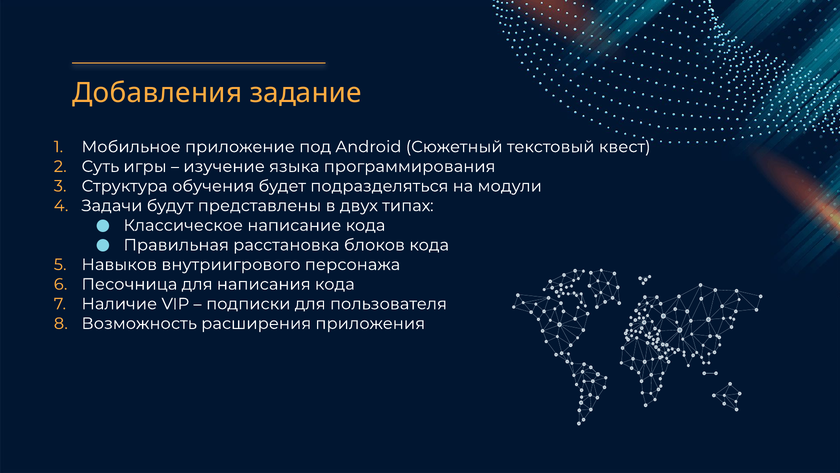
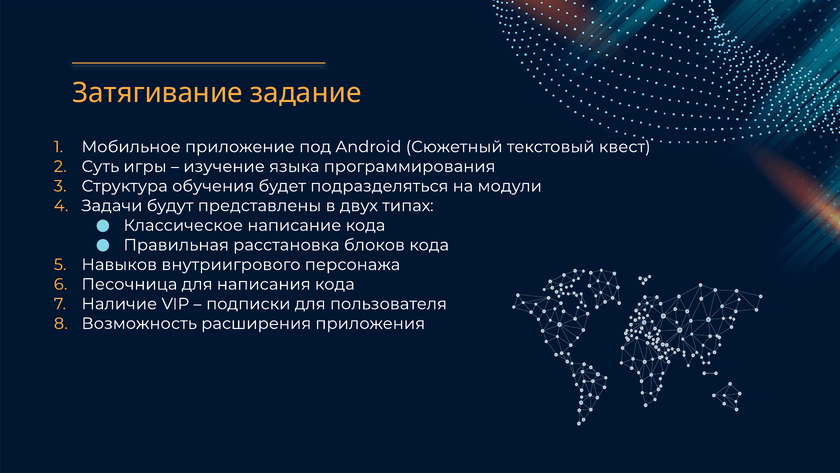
Добавления: Добавления -> Затягивание (157, 93)
